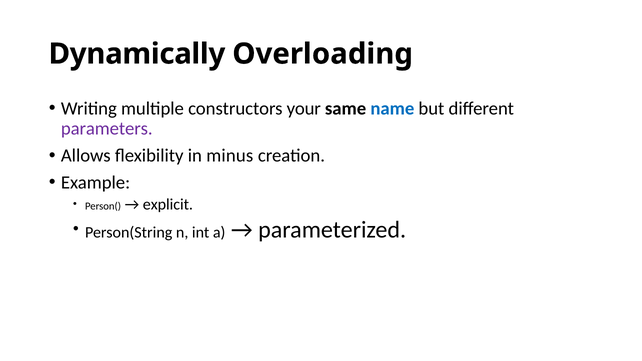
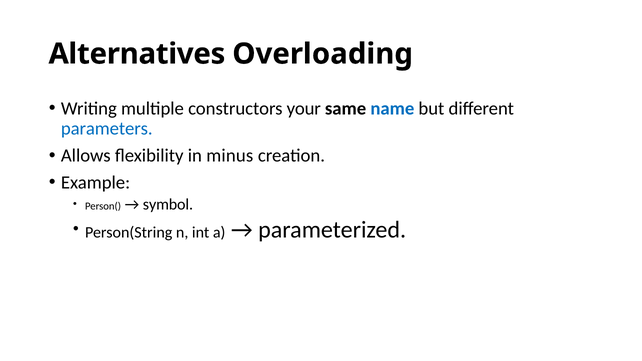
Dynamically: Dynamically -> Alternatives (137, 54)
parameters colour: purple -> blue (107, 129)
explicit: explicit -> symbol (168, 205)
